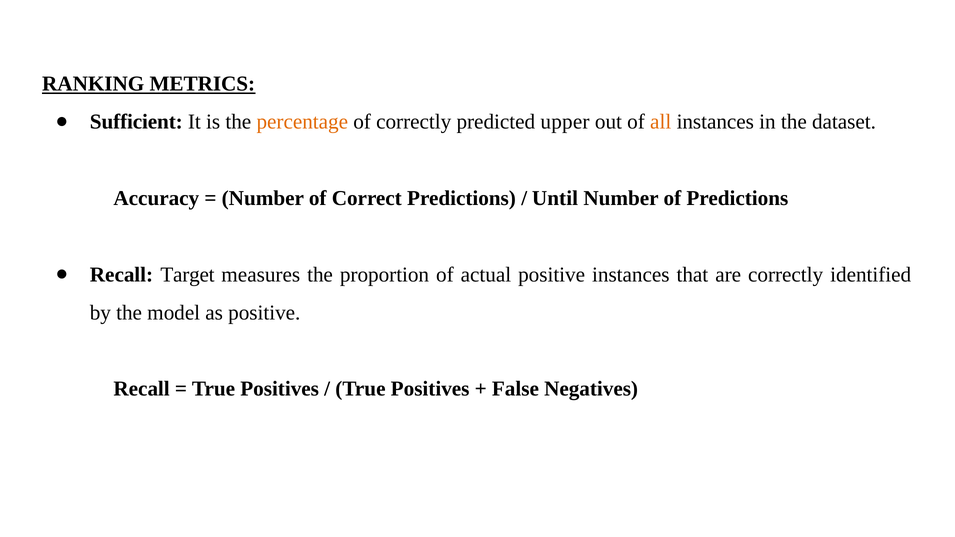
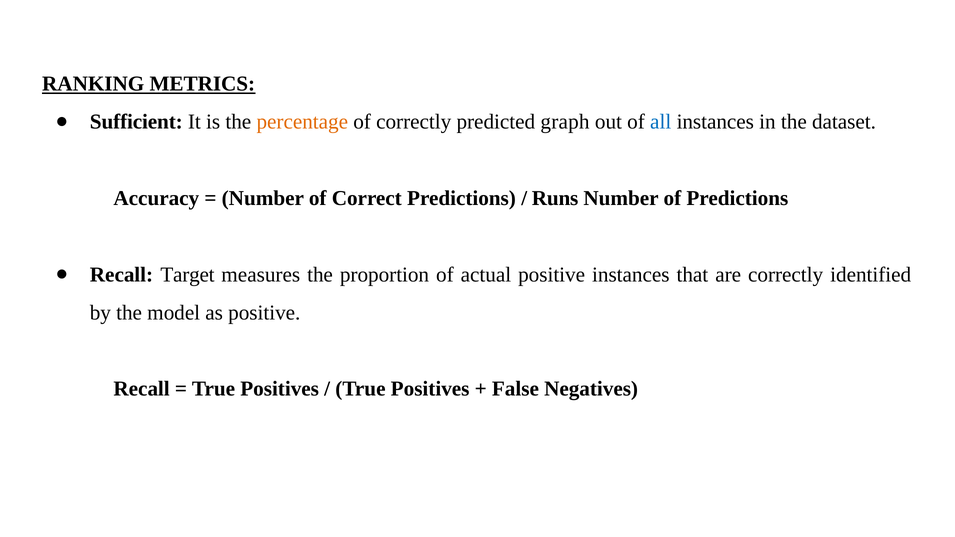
upper: upper -> graph (565, 122)
all colour: orange -> blue (661, 122)
Until: Until -> Runs (555, 198)
